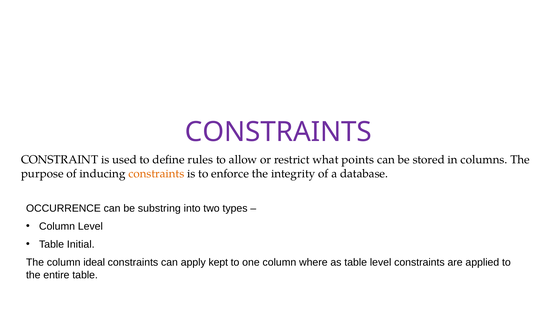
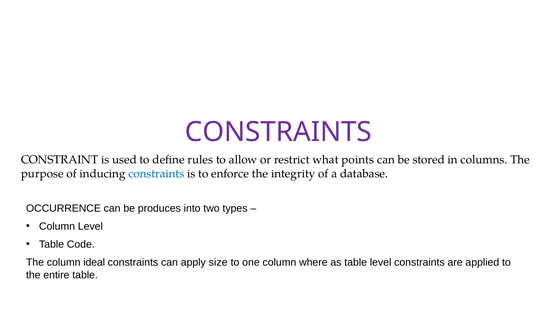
constraints colour: orange -> blue (156, 174)
substring: substring -> produces (159, 208)
Initial: Initial -> Code (81, 245)
kept: kept -> size (218, 263)
